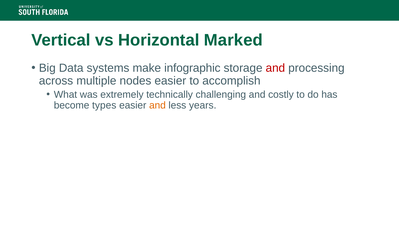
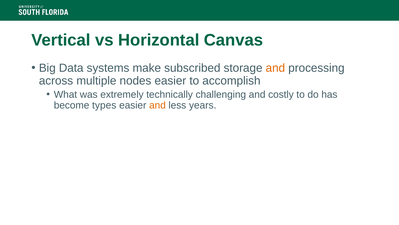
Marked: Marked -> Canvas (234, 40)
infographic: infographic -> subscribed (192, 68)
and colour: red -> orange (275, 68)
